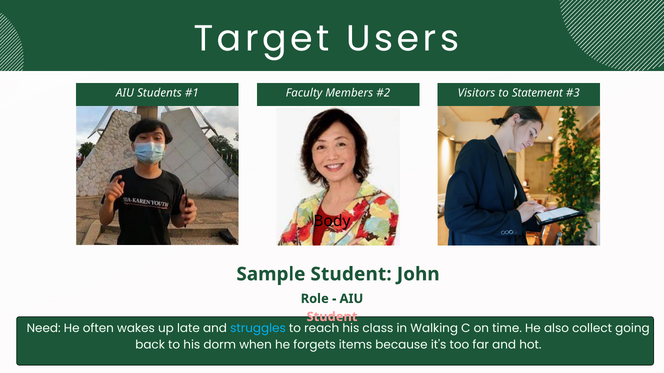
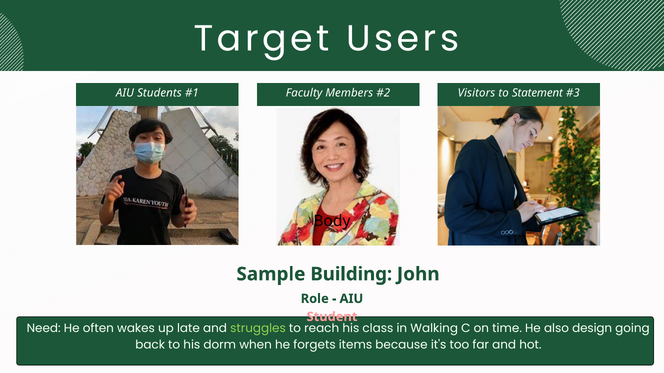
Sample Student: Student -> Building (351, 274)
struggles colour: light blue -> light green (258, 329)
collect: collect -> design (592, 329)
